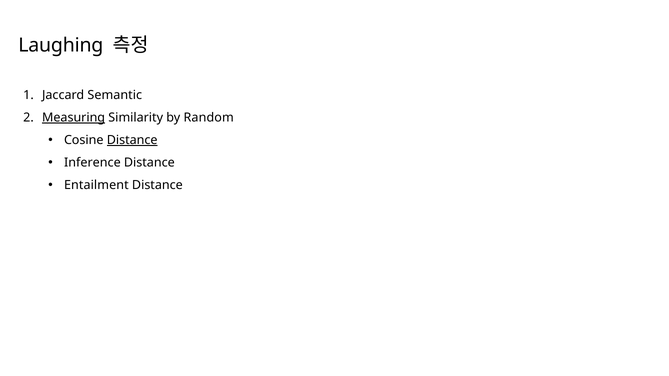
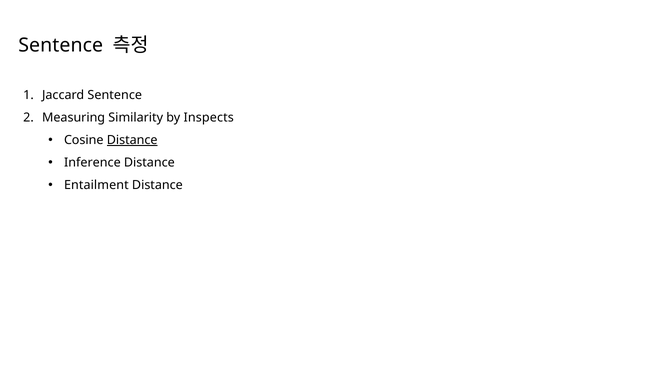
Laughing: Laughing -> Sentence (61, 45)
Jaccard Semantic: Semantic -> Sentence (115, 95)
Measuring underline: present -> none (74, 118)
Random: Random -> Inspects (209, 118)
